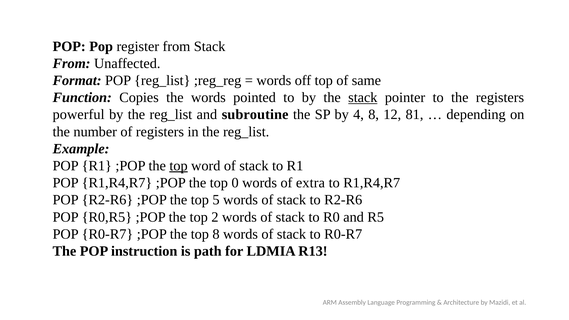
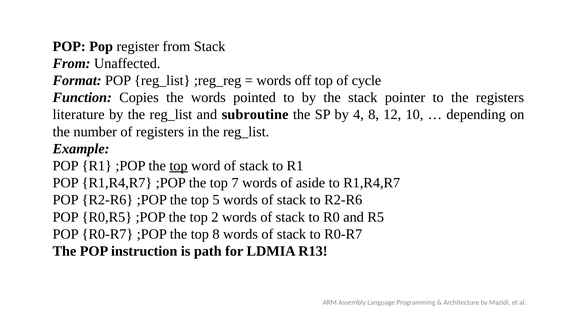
same: same -> cycle (366, 80)
stack underline: present -> none (363, 98)
powerful: powerful -> literature (79, 115)
81: 81 -> 10 (415, 115)
0: 0 -> 7 (235, 183)
extra: extra -> aside (311, 183)
